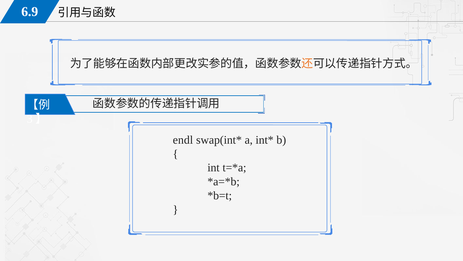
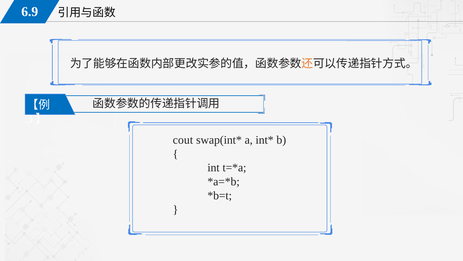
endl: endl -> cout (183, 140)
